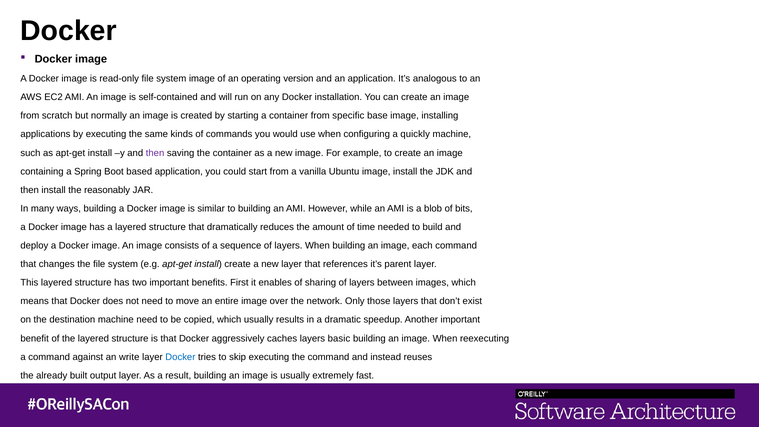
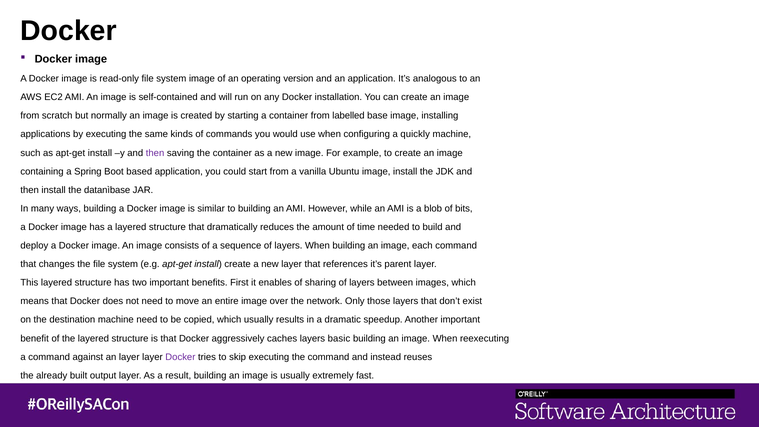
specific: specific -> labelled (348, 116)
reasonably: reasonably -> datanìbase (107, 190)
an write: write -> layer (129, 357)
Docker colour: blue -> purple (180, 357)
